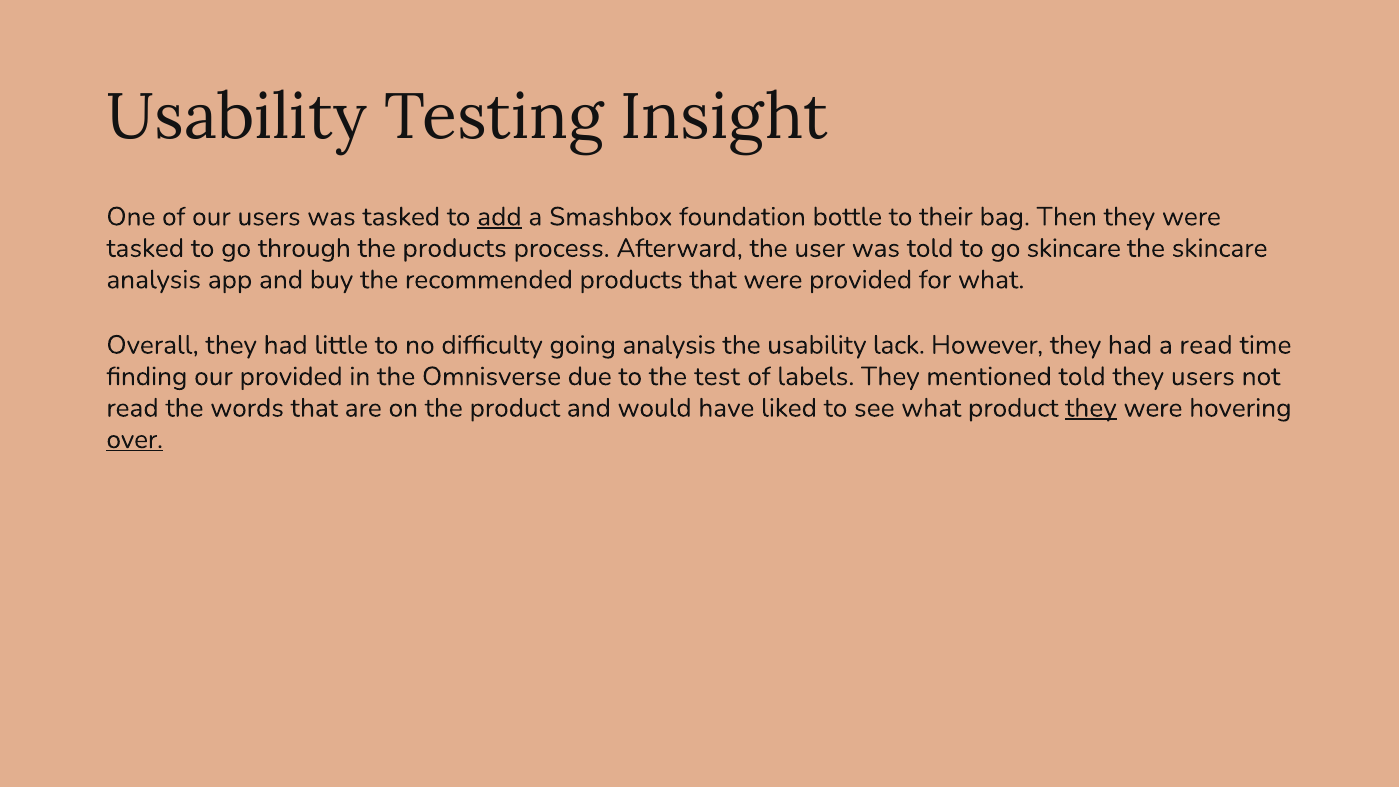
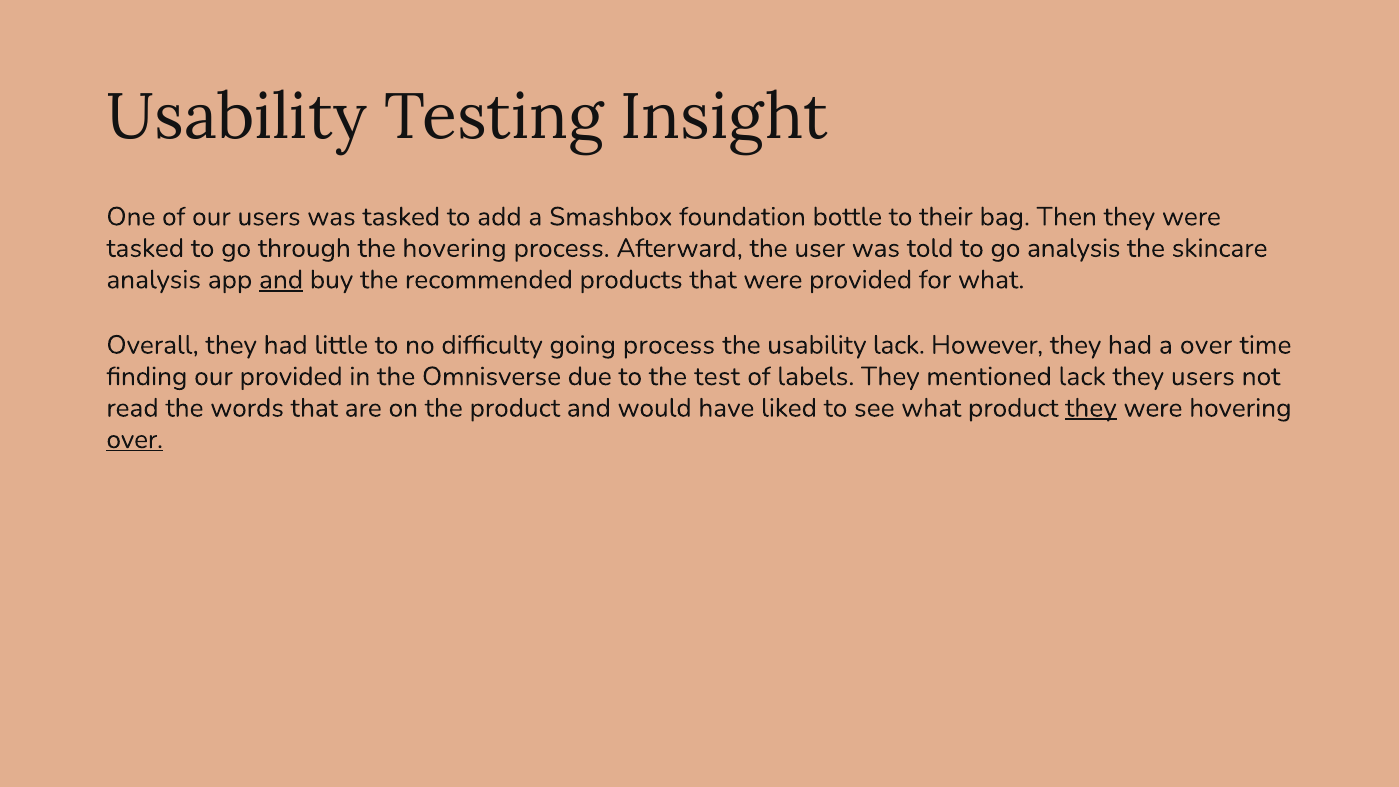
add underline: present -> none (499, 217)
the products: products -> hovering (455, 248)
go skincare: skincare -> analysis (1074, 248)
and underline: none -> present (281, 280)
going analysis: analysis -> process (669, 345)
a read: read -> over (1206, 345)
mentioned told: told -> lack (1082, 376)
